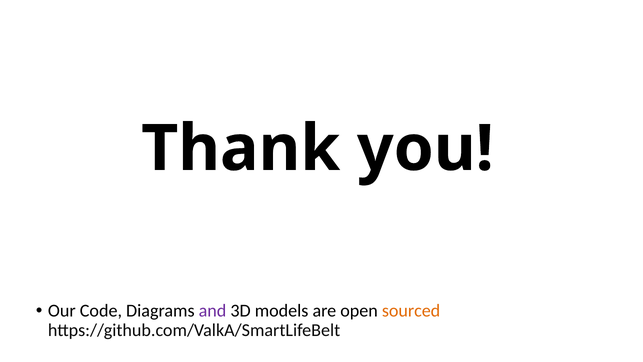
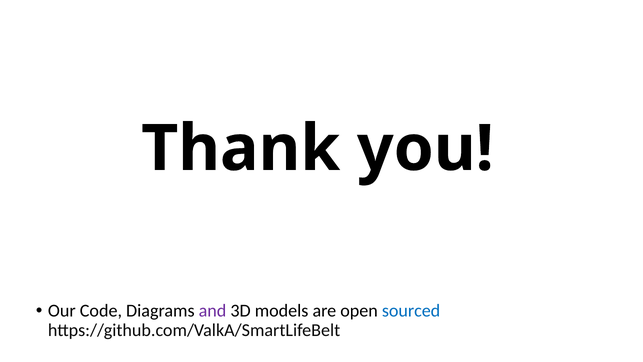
sourced colour: orange -> blue (411, 311)
